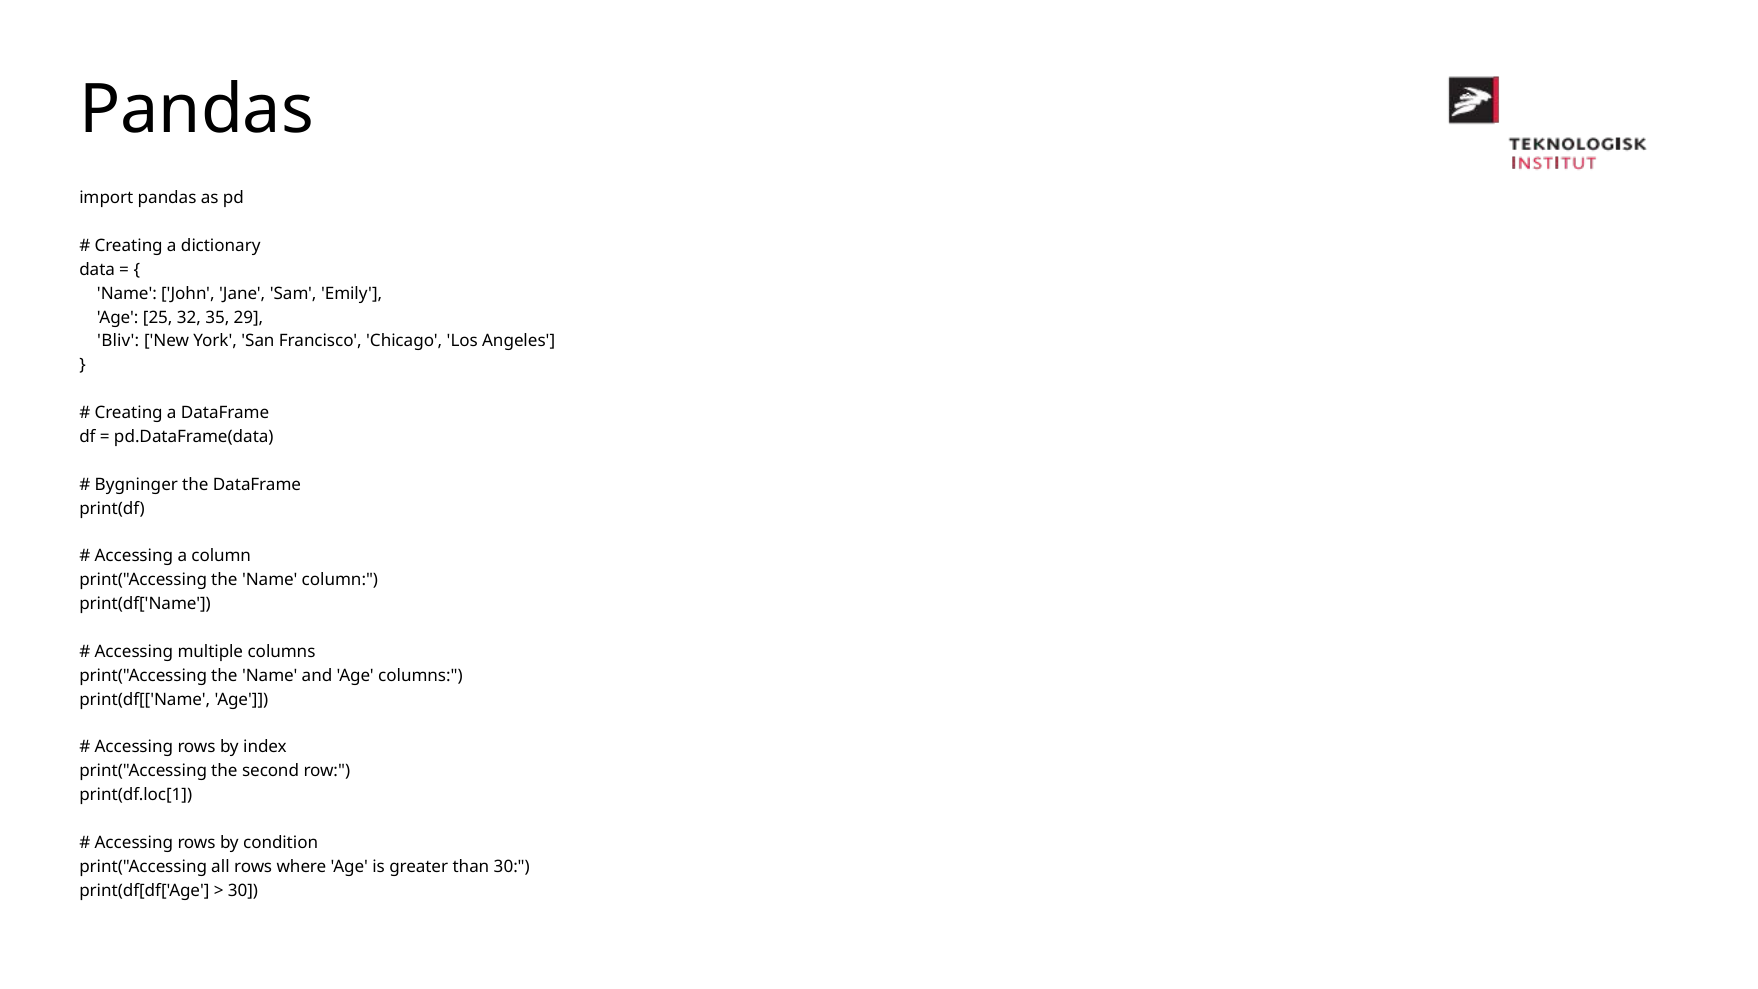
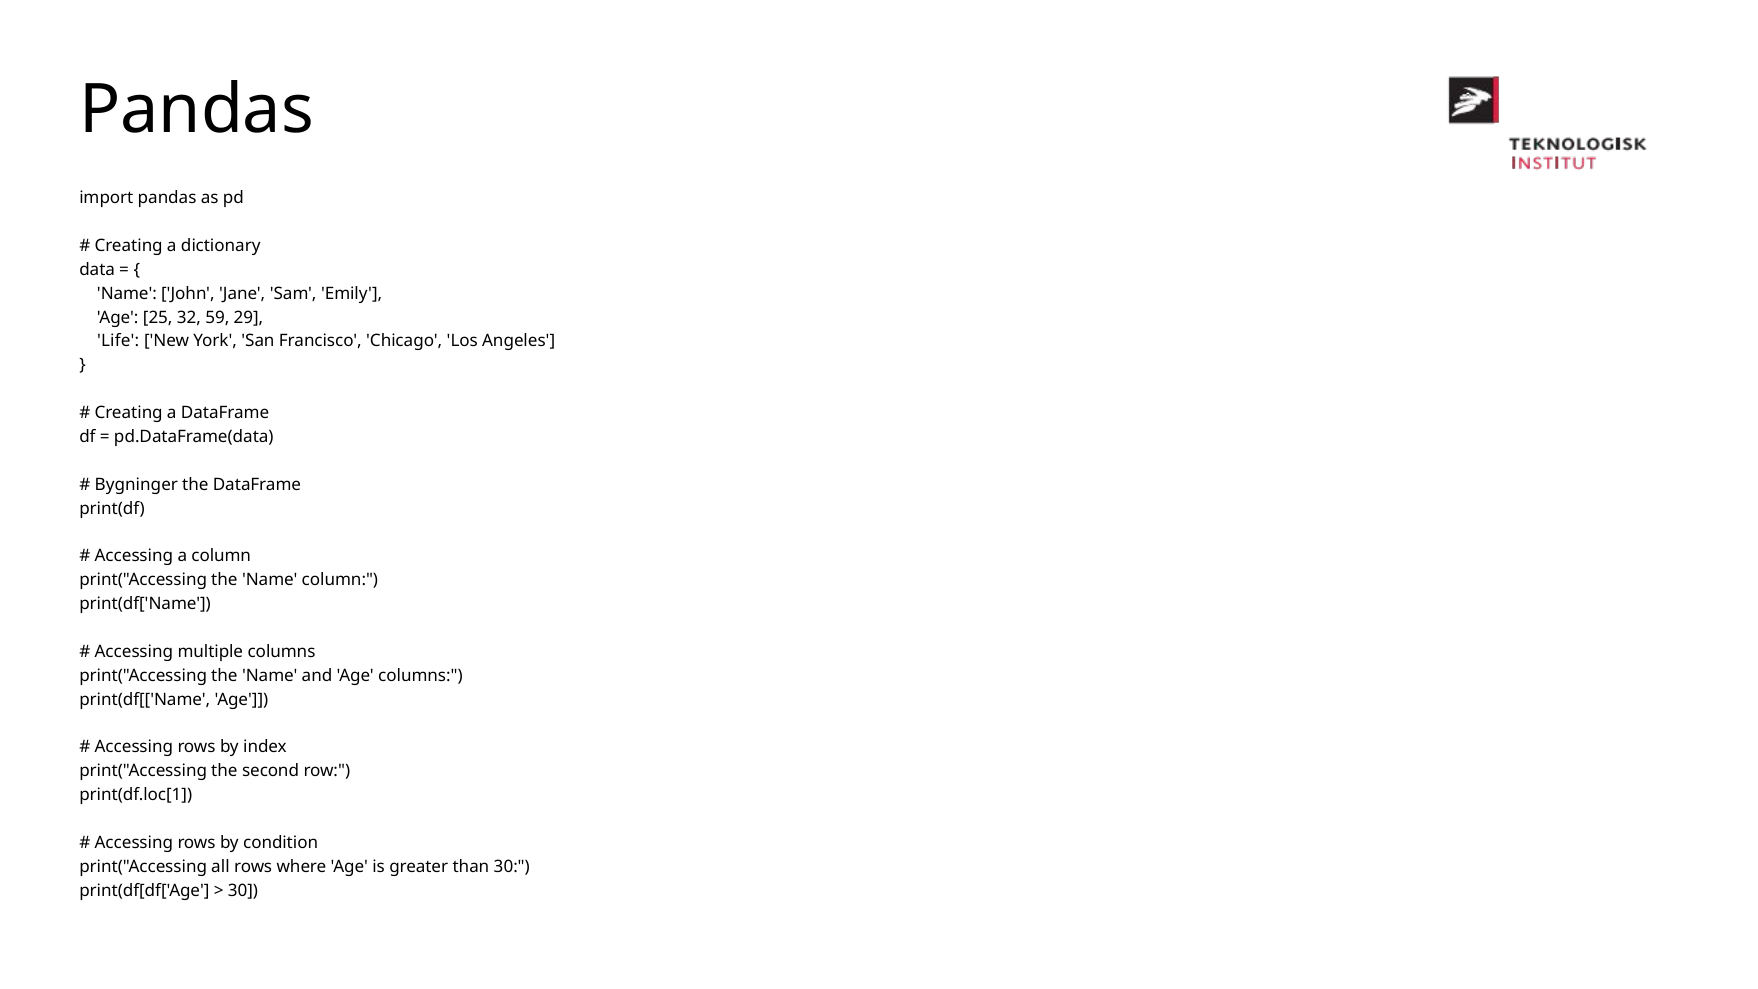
35: 35 -> 59 (217, 317)
Bliv: Bliv -> Life (118, 341)
